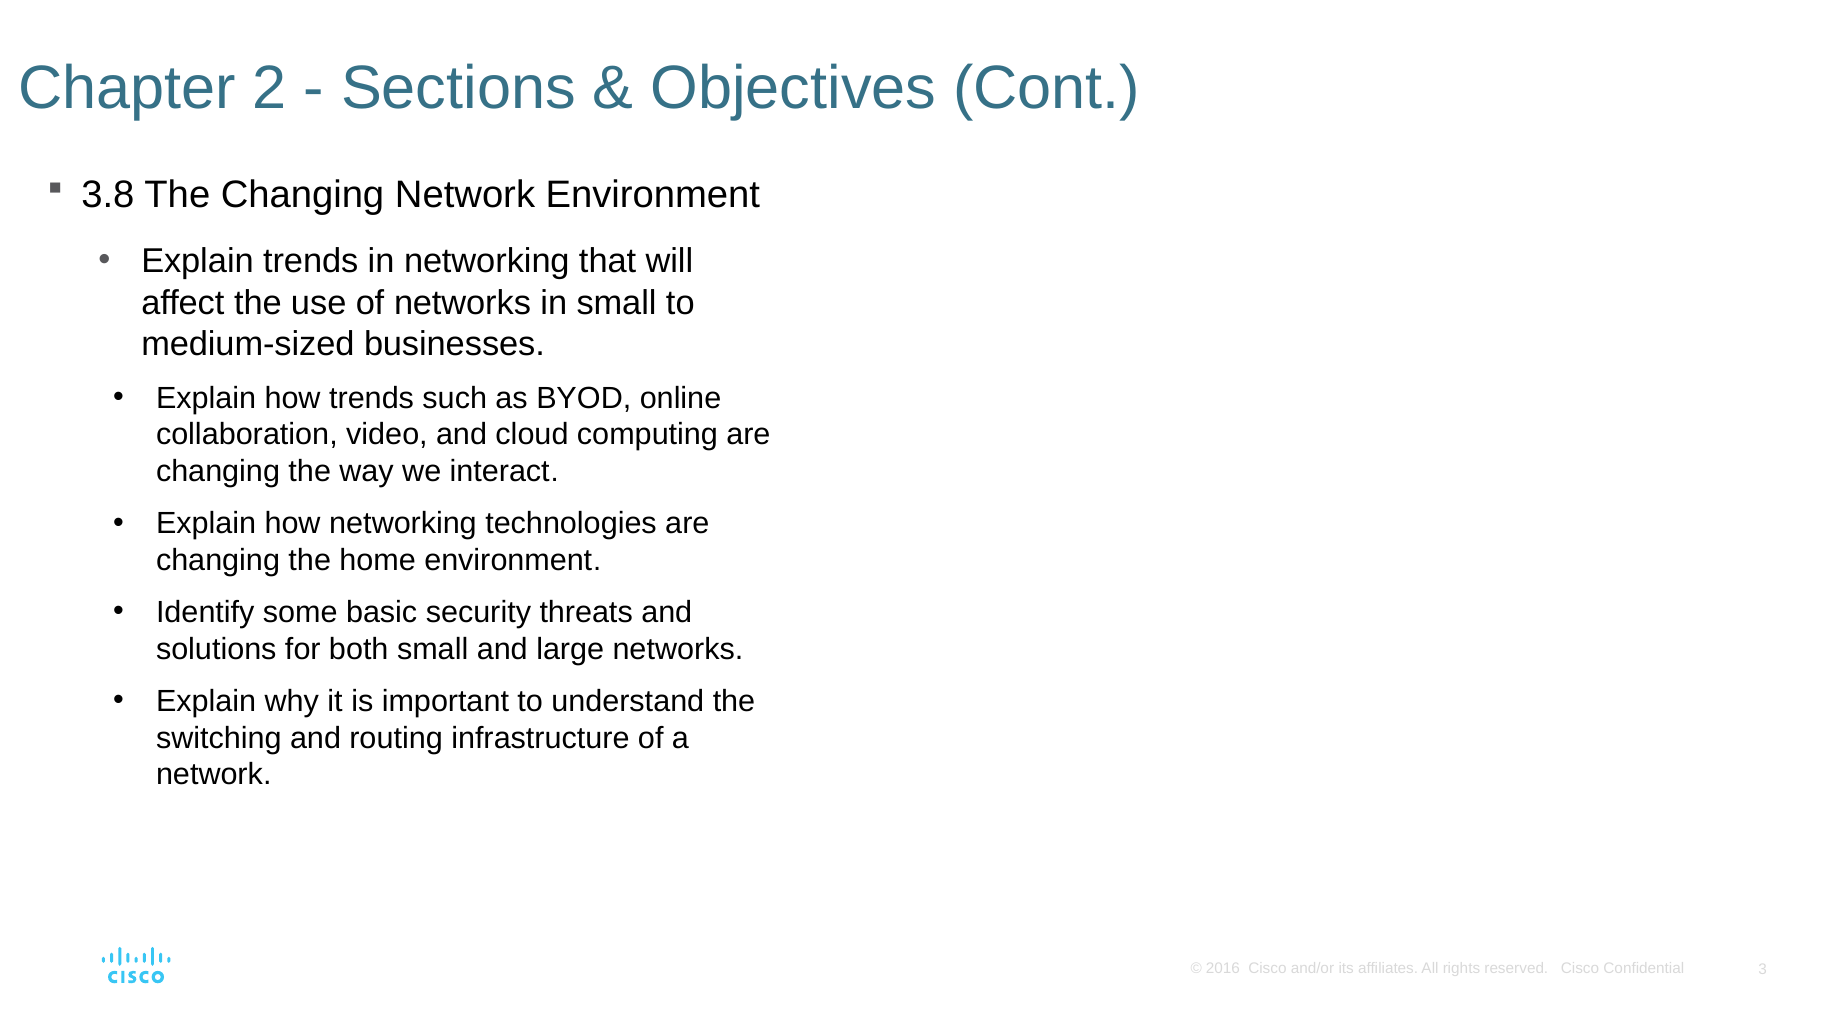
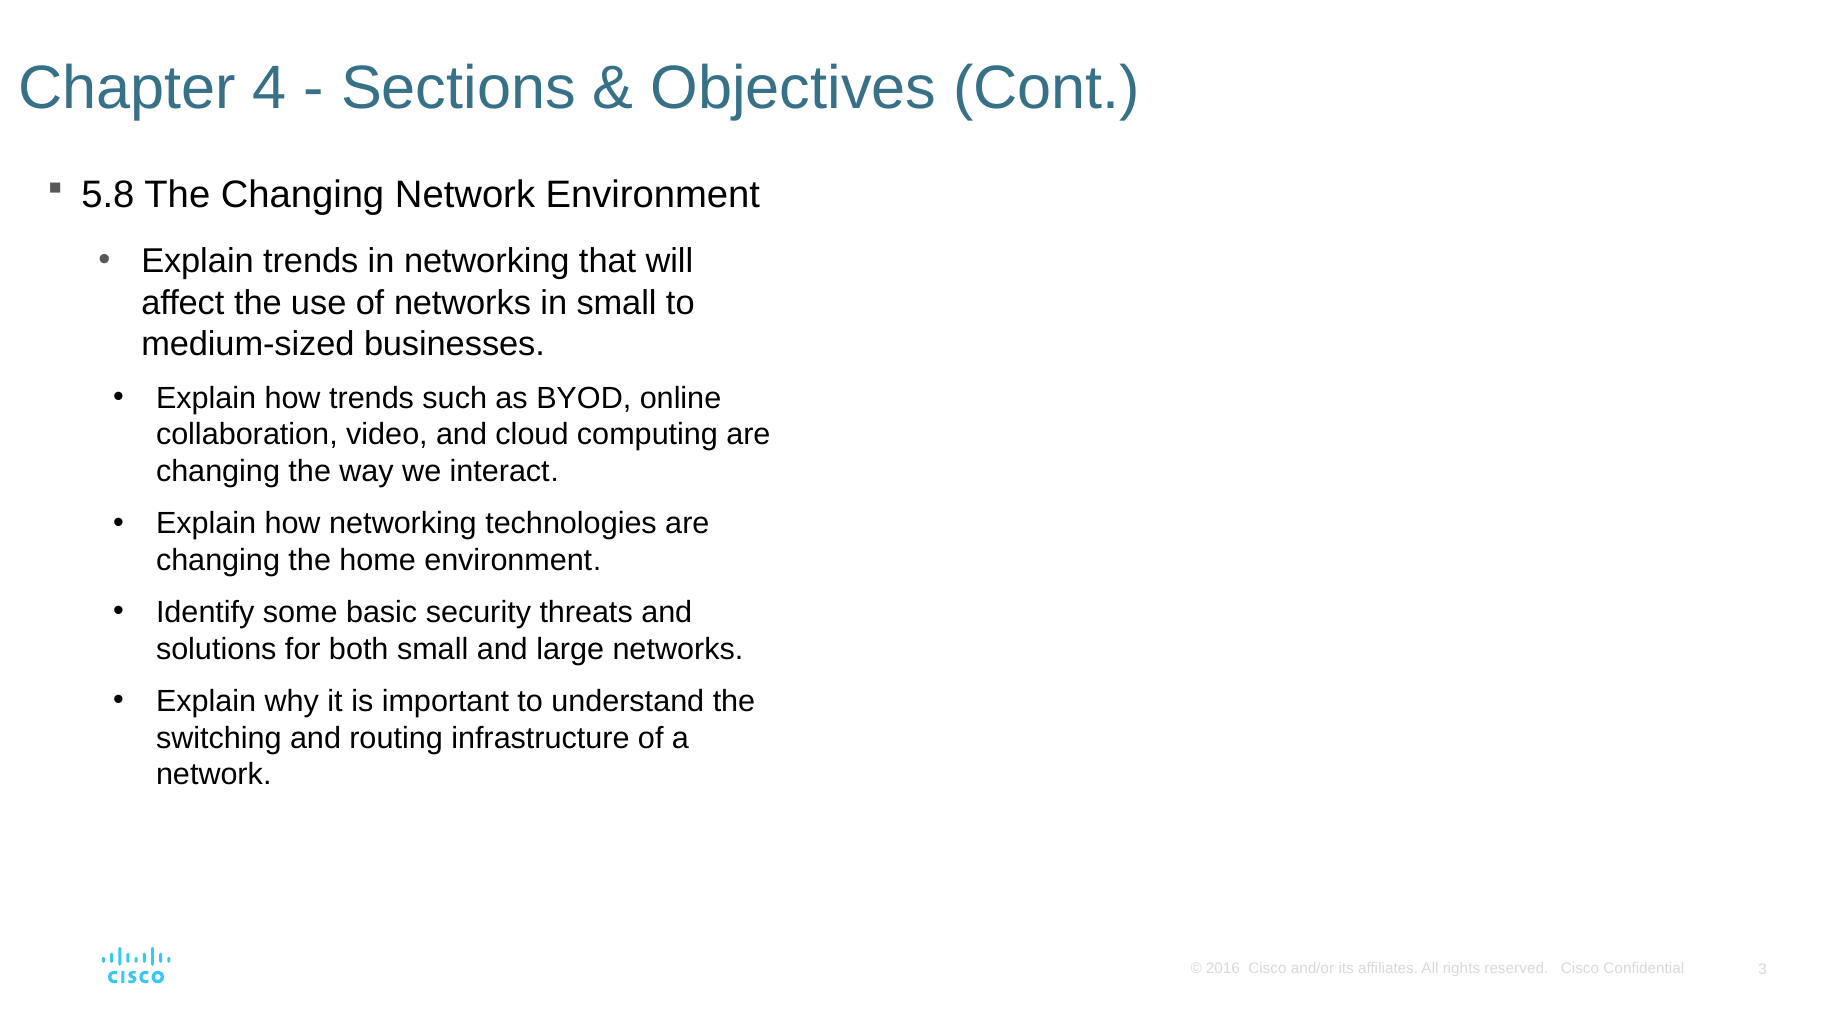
2: 2 -> 4 (270, 89)
3.8: 3.8 -> 5.8 (108, 195)
